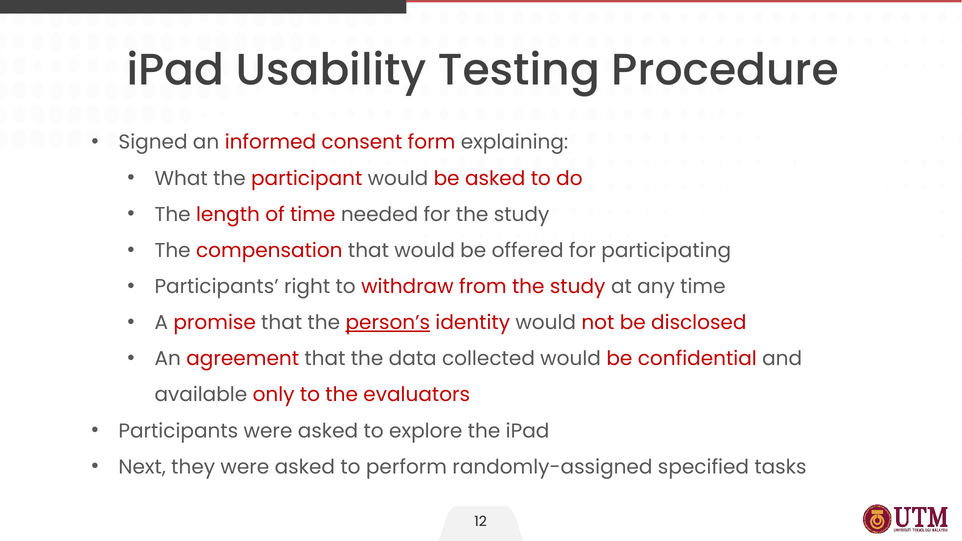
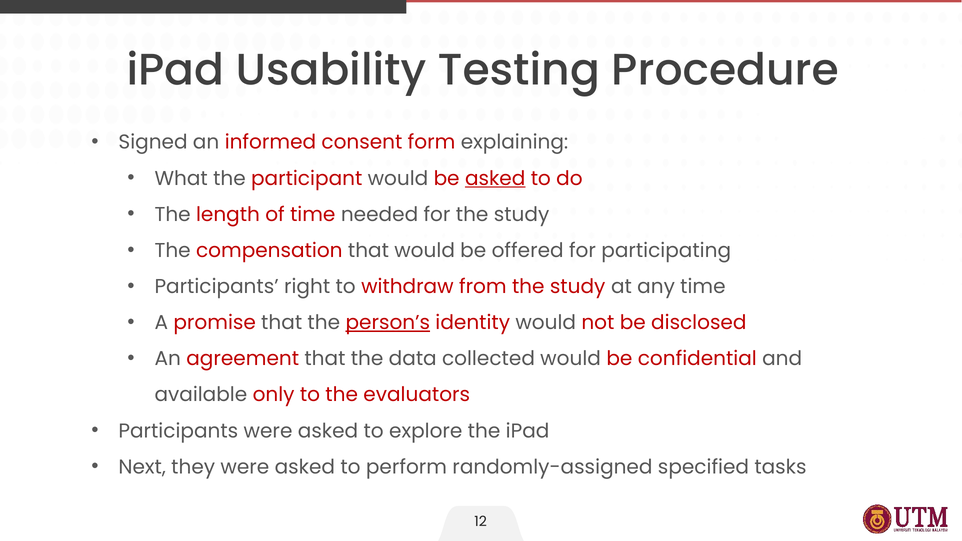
asked underline: none -> present (495, 178)
